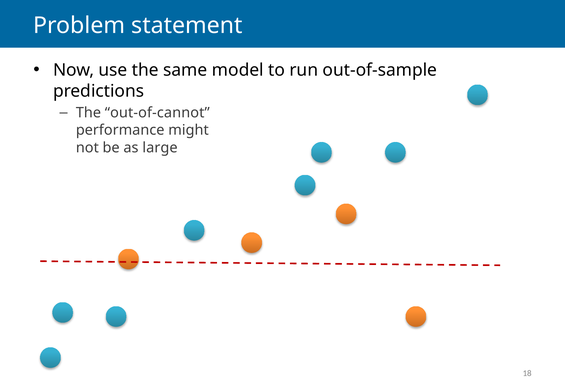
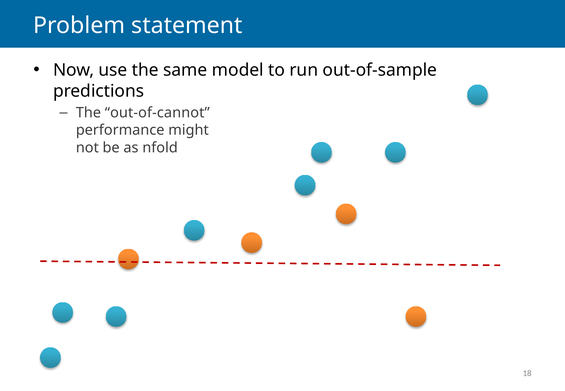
large: large -> nfold (160, 148)
